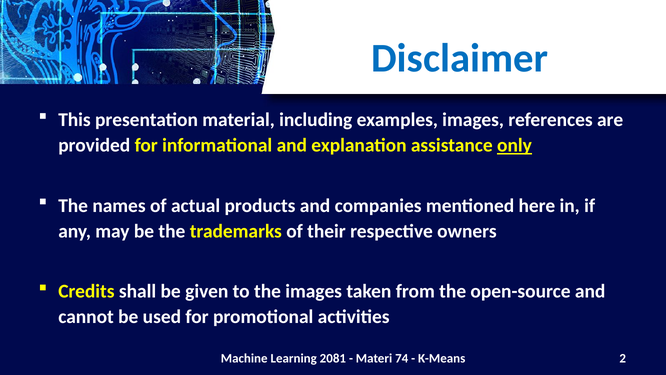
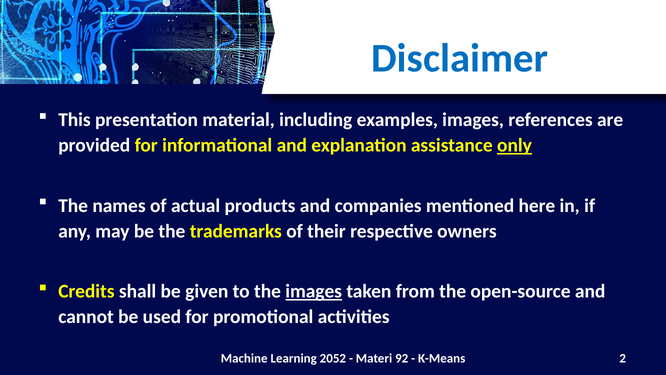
images underline: none -> present (314, 291)
2081: 2081 -> 2052 (333, 358)
74: 74 -> 92 (402, 358)
